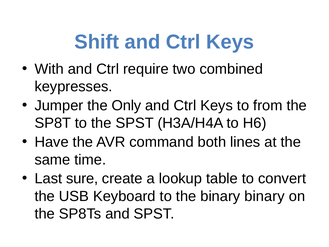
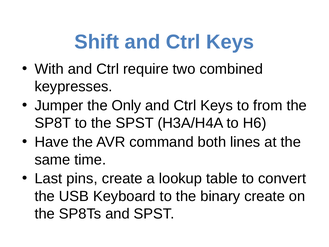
sure: sure -> pins (82, 178)
binary binary: binary -> create (265, 196)
